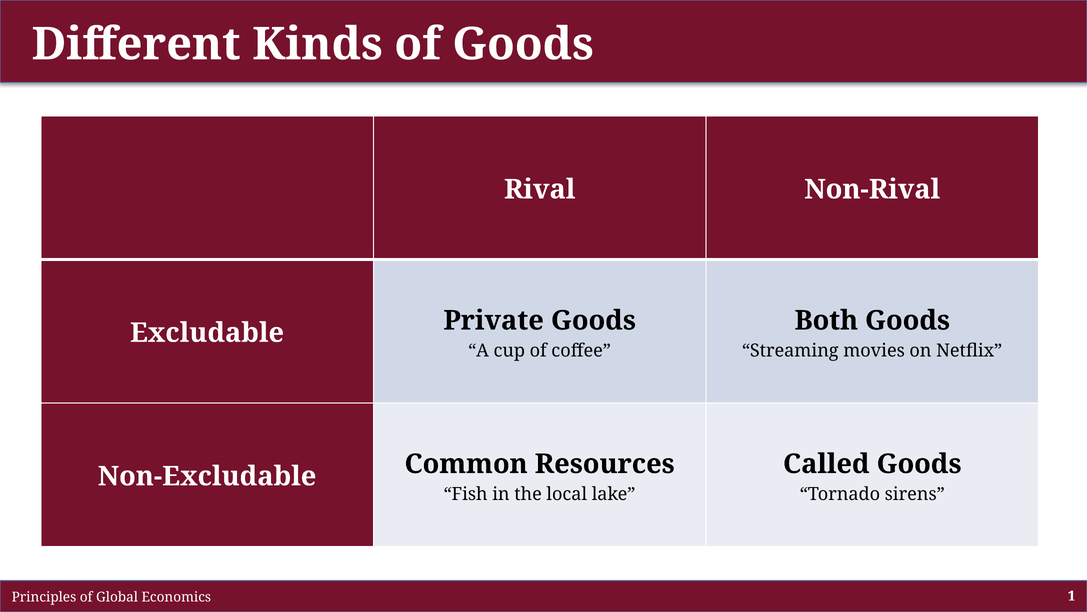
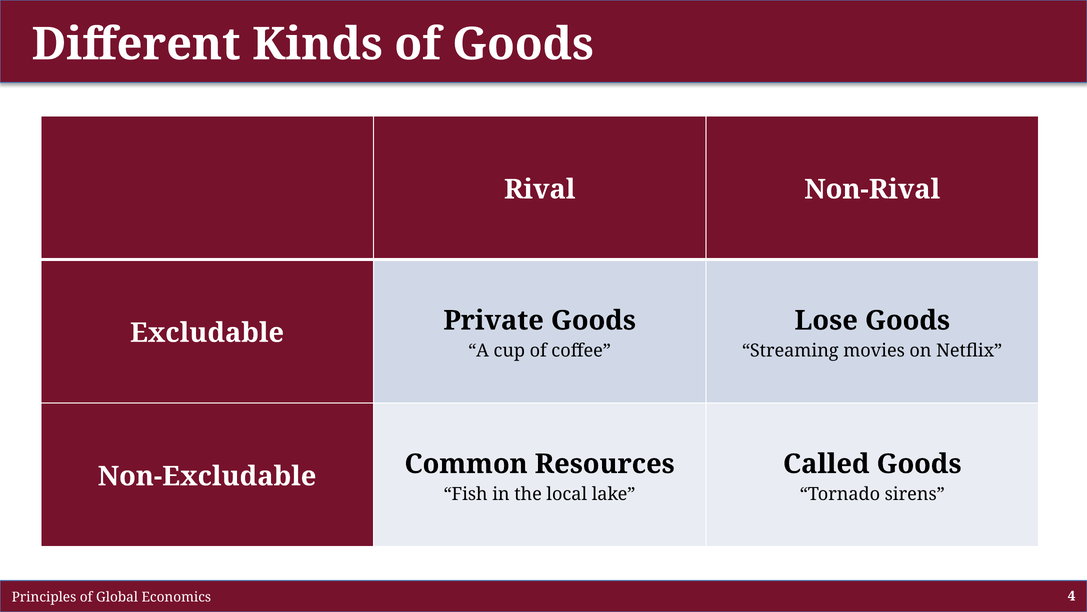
Both: Both -> Lose (826, 320)
1: 1 -> 4 (1072, 596)
